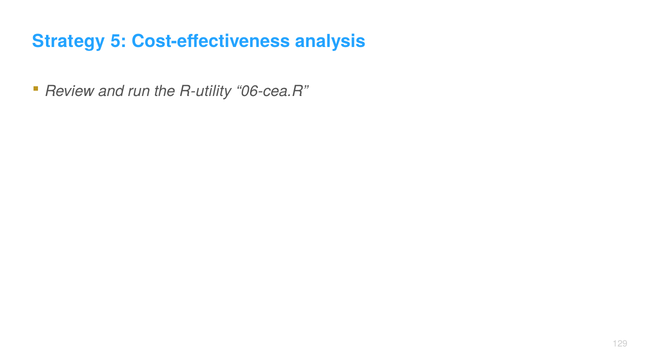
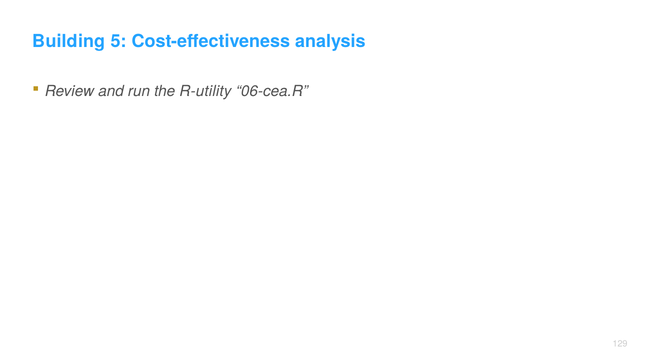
Strategy: Strategy -> Building (69, 42)
